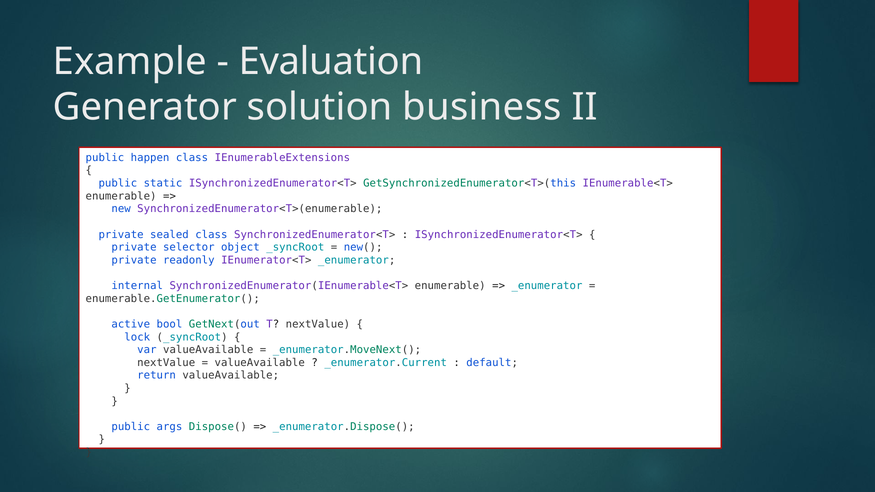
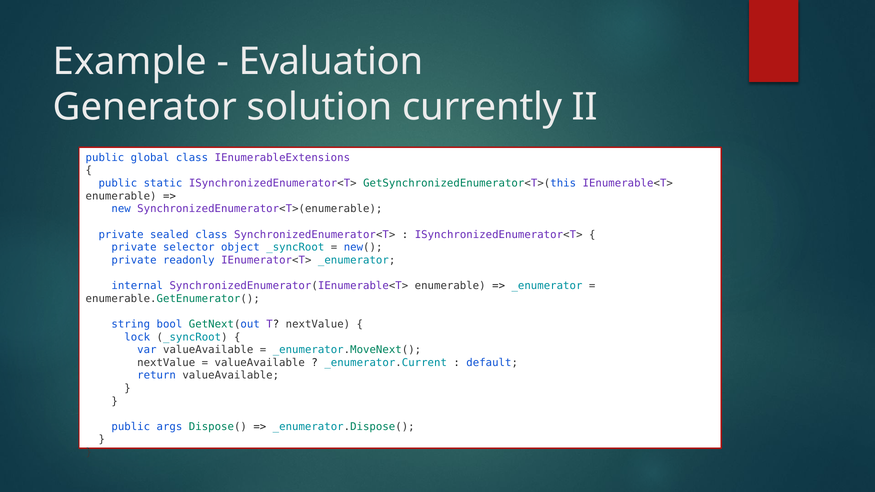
business: business -> currently (482, 107)
happen: happen -> global (150, 158)
active: active -> string (131, 324)
